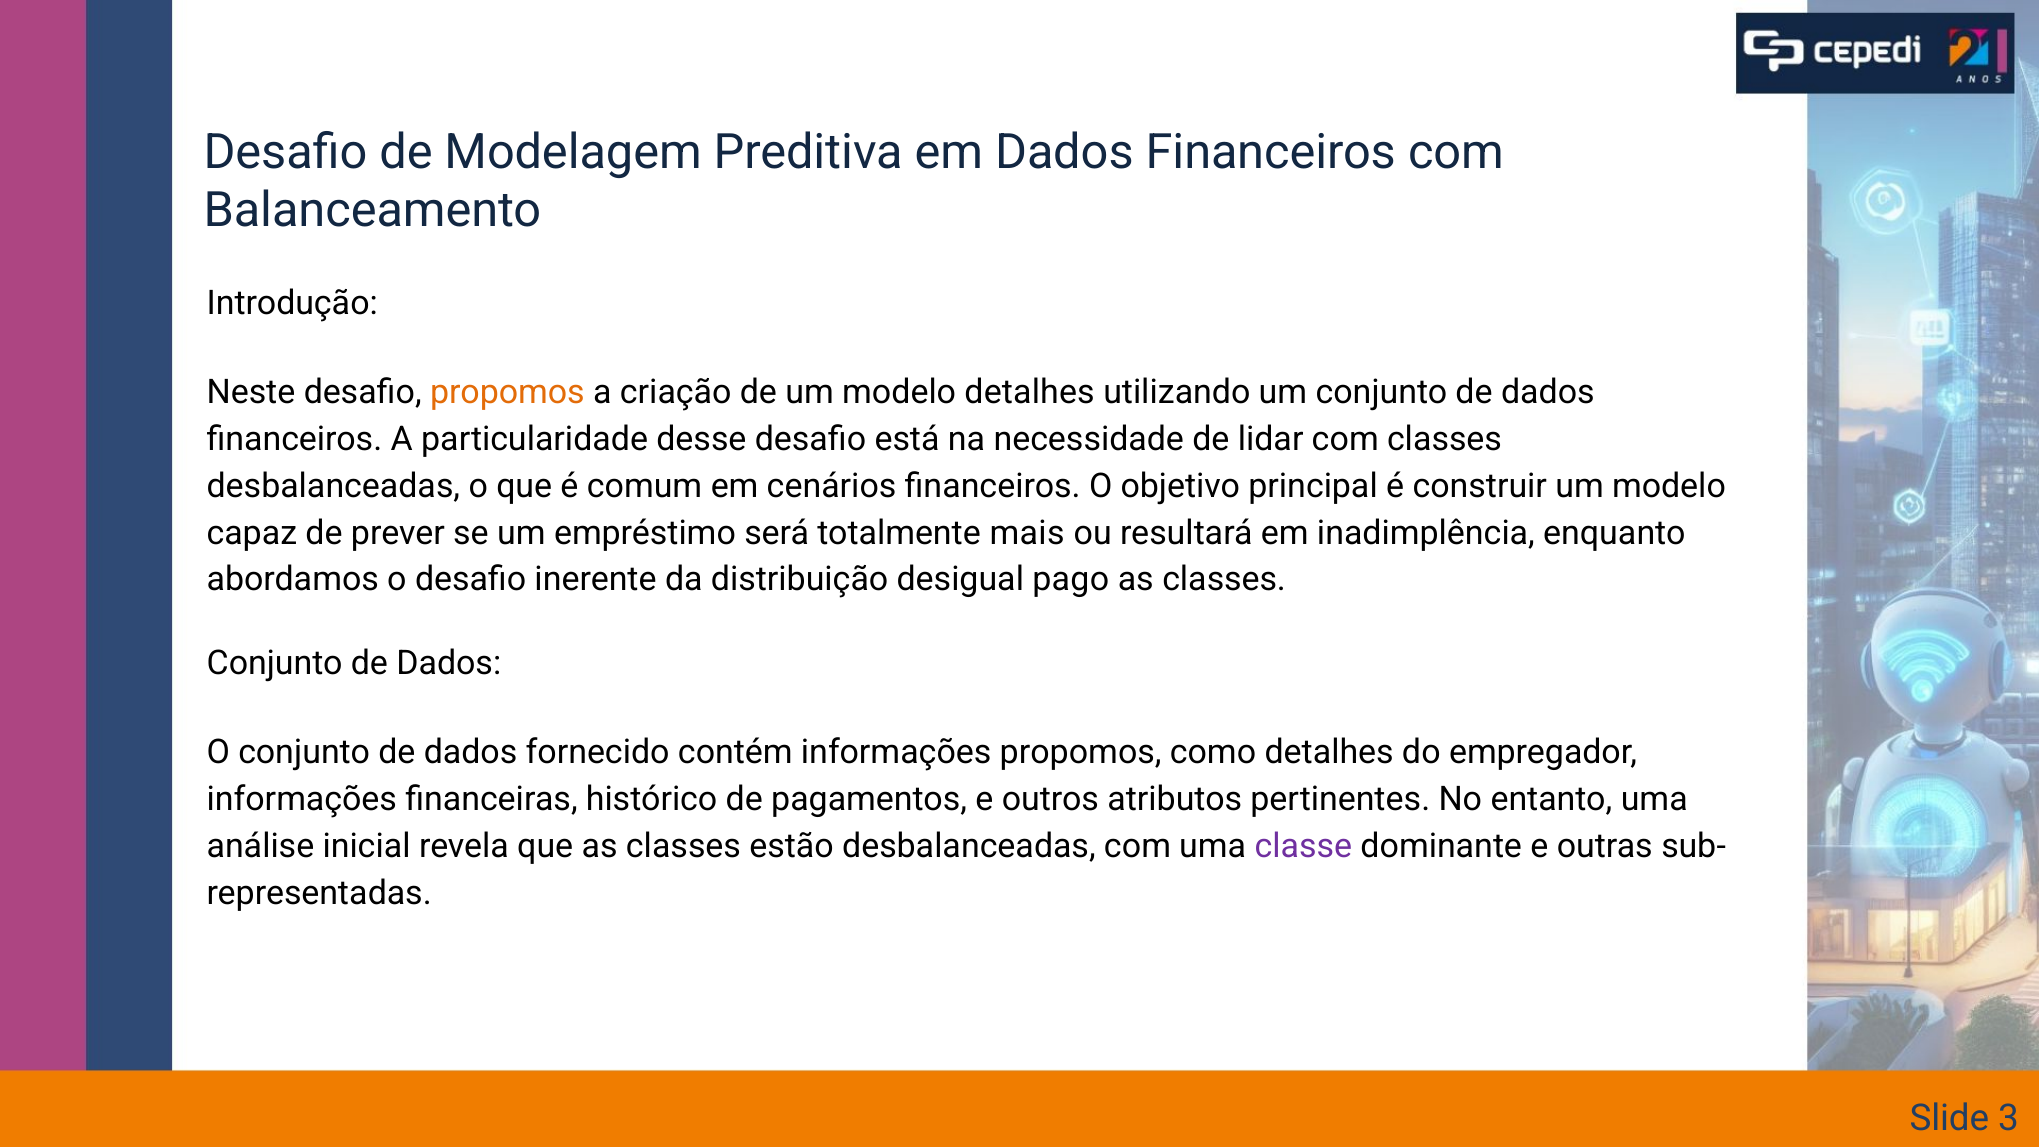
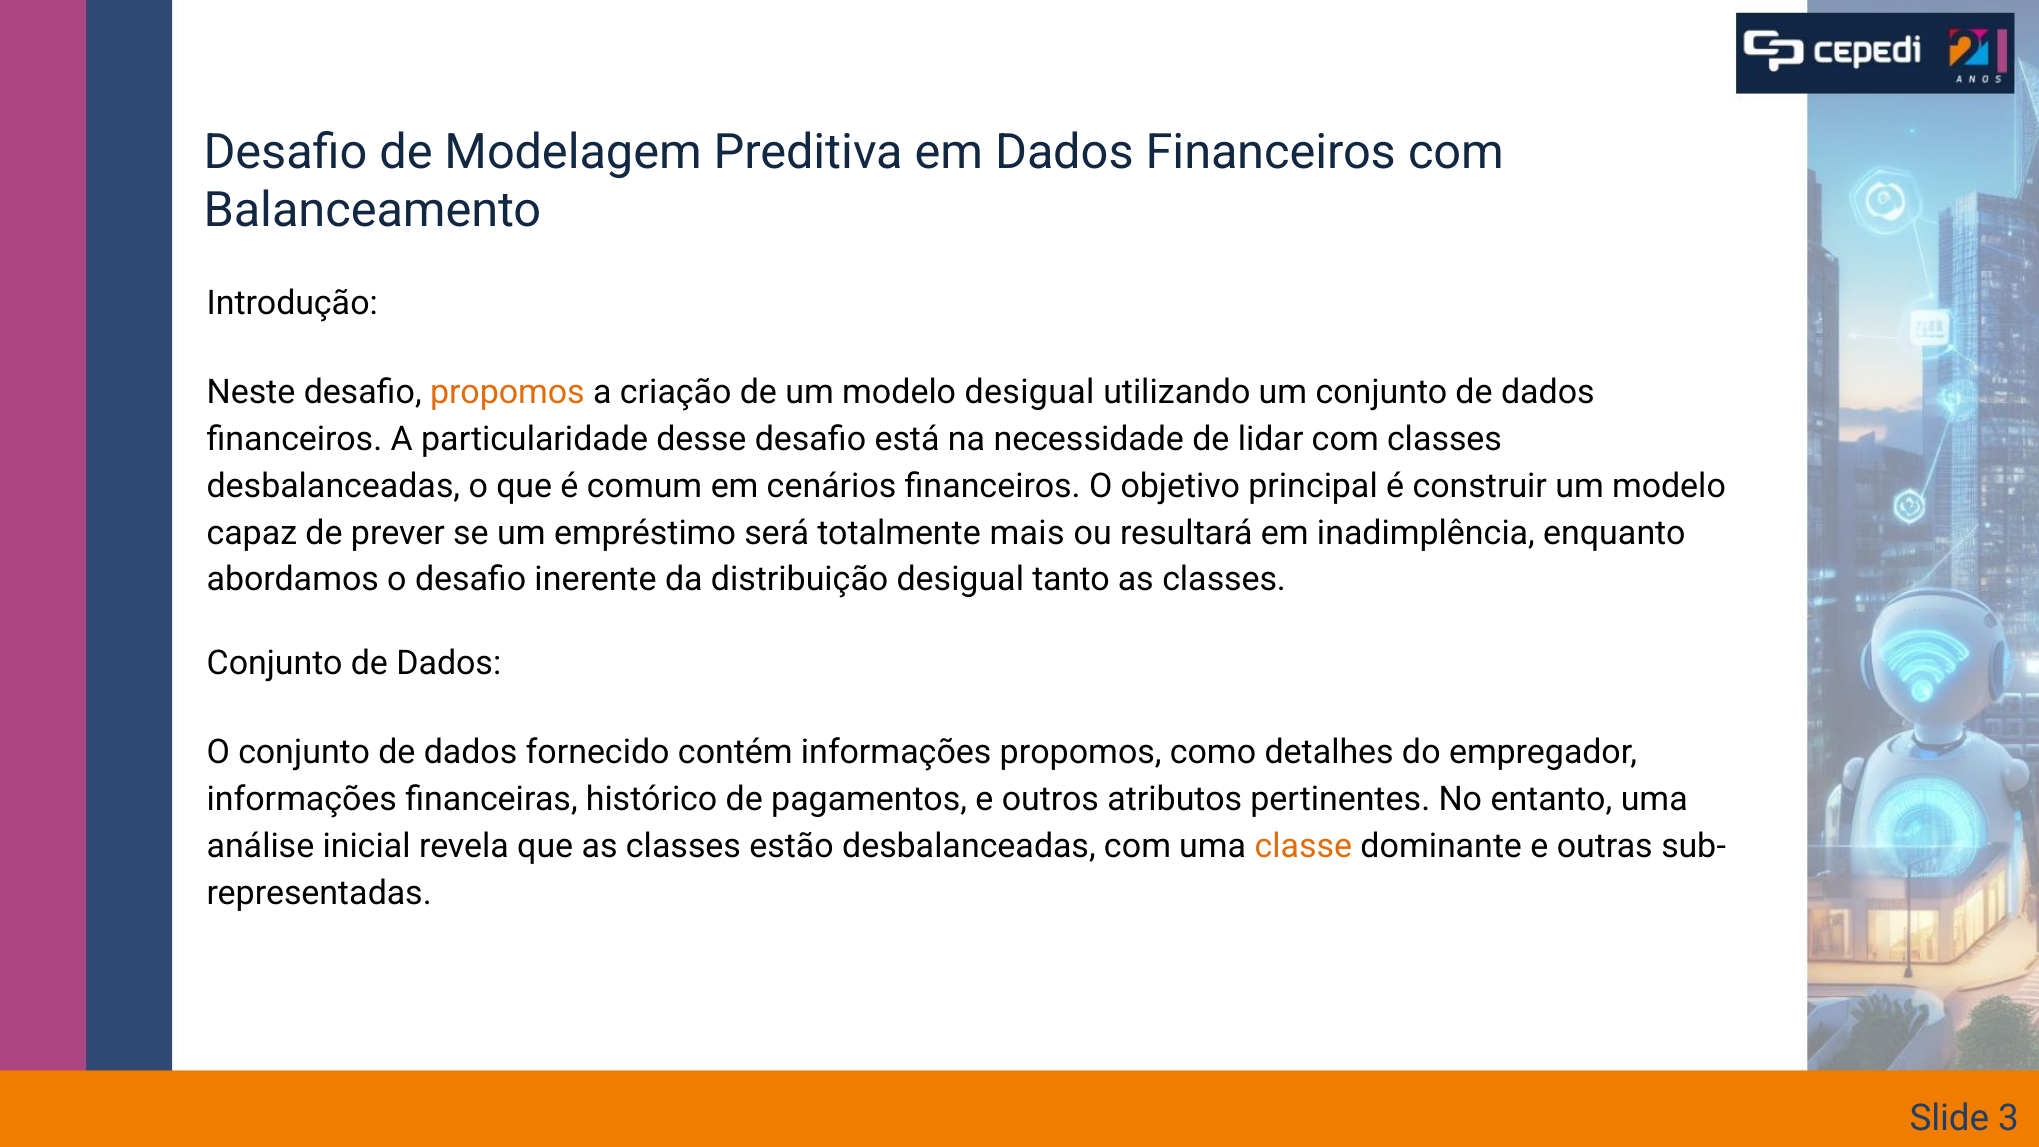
modelo detalhes: detalhes -> desigual (1029, 392)
pago: pago -> tanto (1071, 580)
classe colour: purple -> orange (1303, 846)
